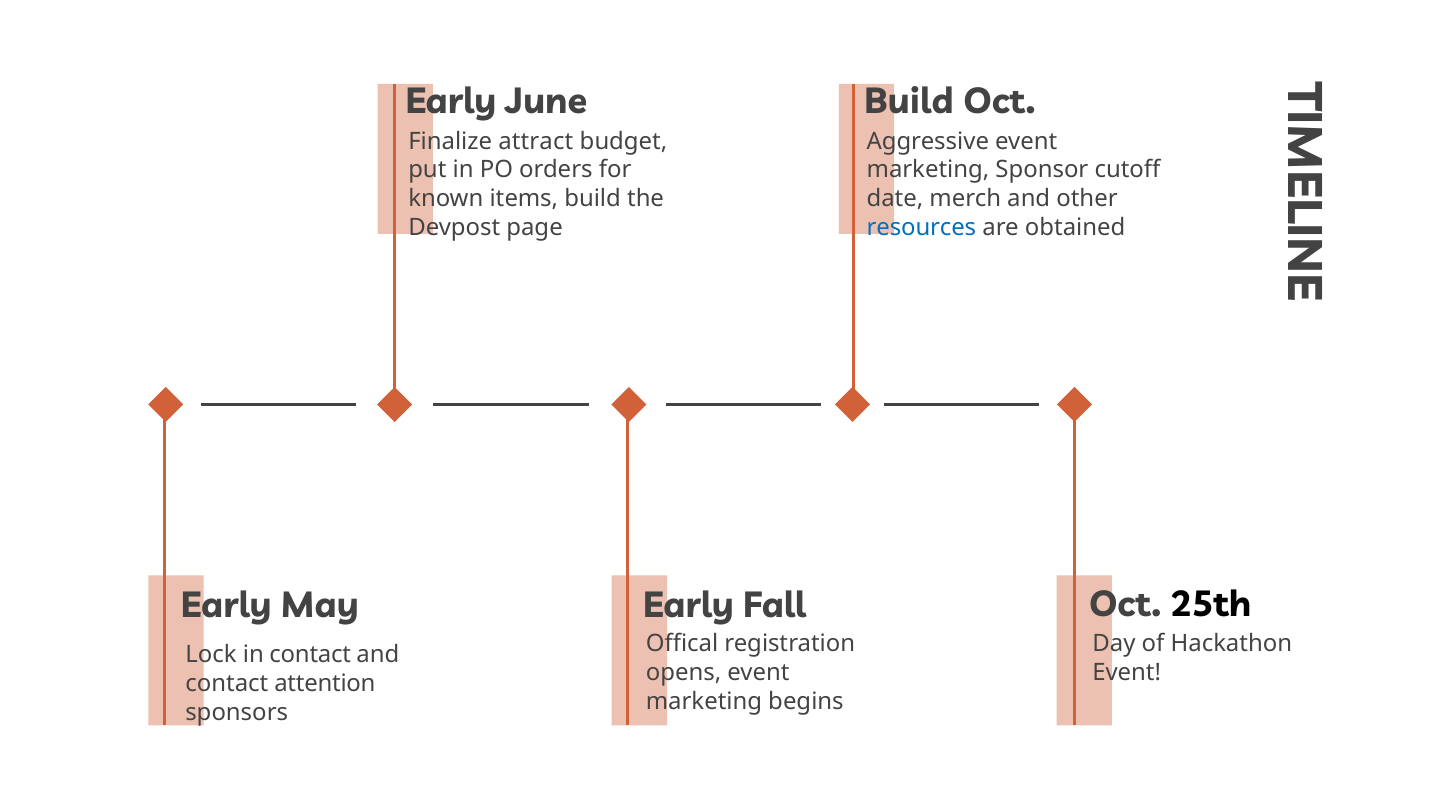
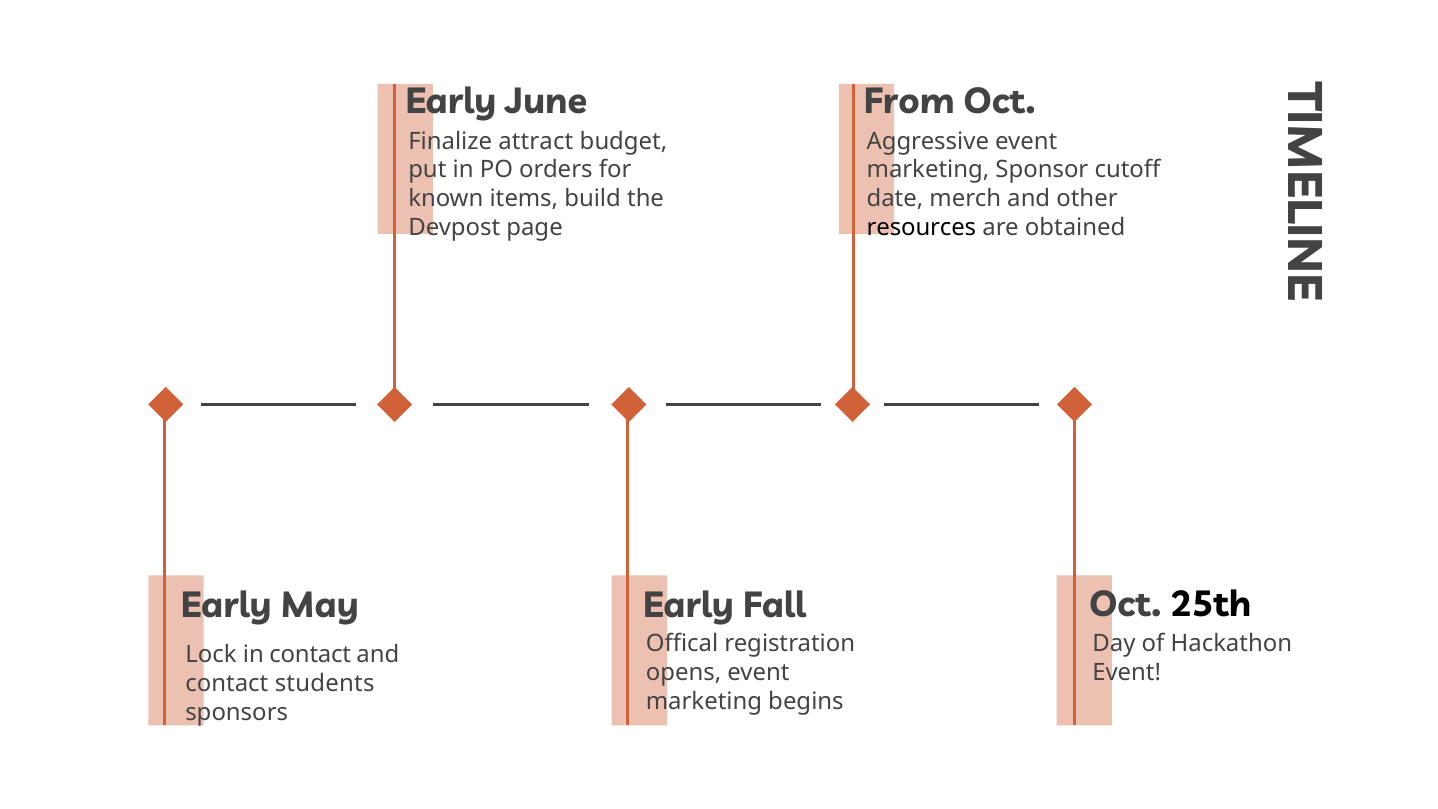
Build: Build -> From (909, 102)
resources colour: blue -> black (921, 228)
attention: attention -> students (325, 684)
